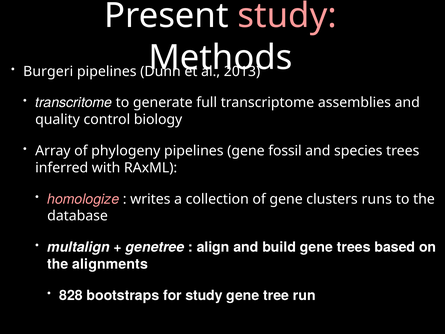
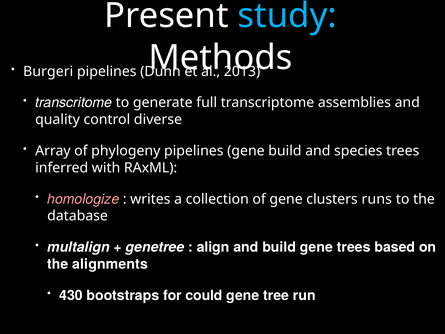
study colour: pink -> light blue (287, 16)
biology: biology -> diverse (158, 119)
gene fossil: fossil -> build (285, 151)
828: 828 -> 430 (71, 295)
for study: study -> could (204, 295)
